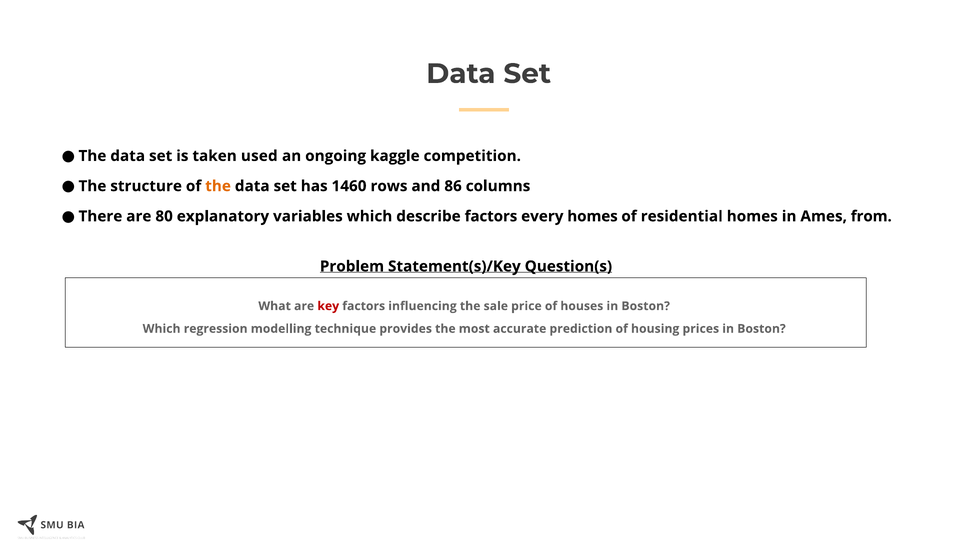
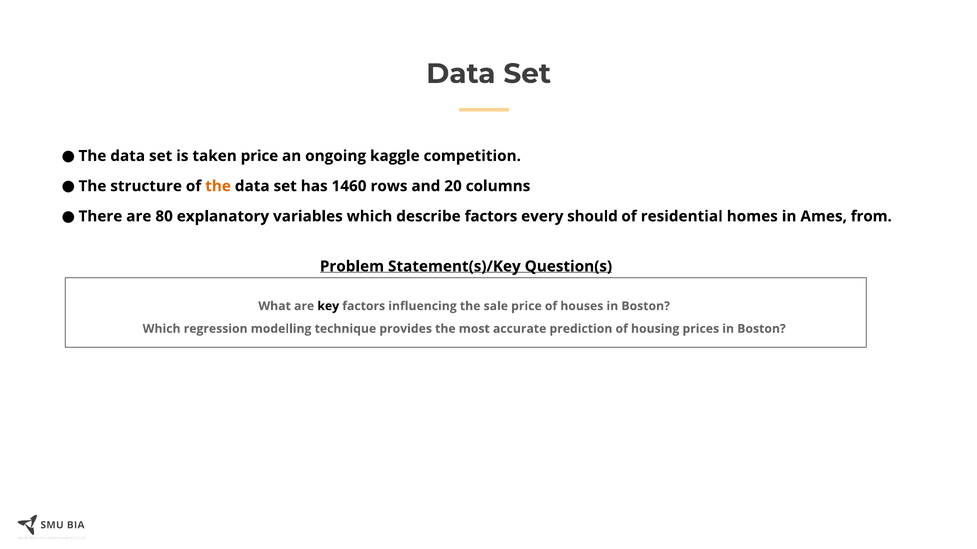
taken used: used -> price (259, 156)
86: 86 -> 20 (453, 186)
every homes: homes -> should (592, 217)
key colour: red -> black (328, 306)
